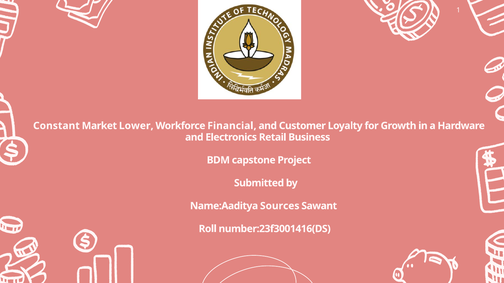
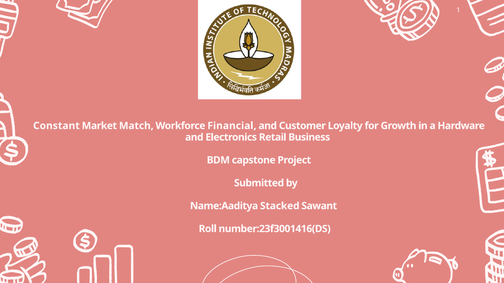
Lower: Lower -> Match (136, 126)
Sources: Sources -> Stacked (280, 206)
